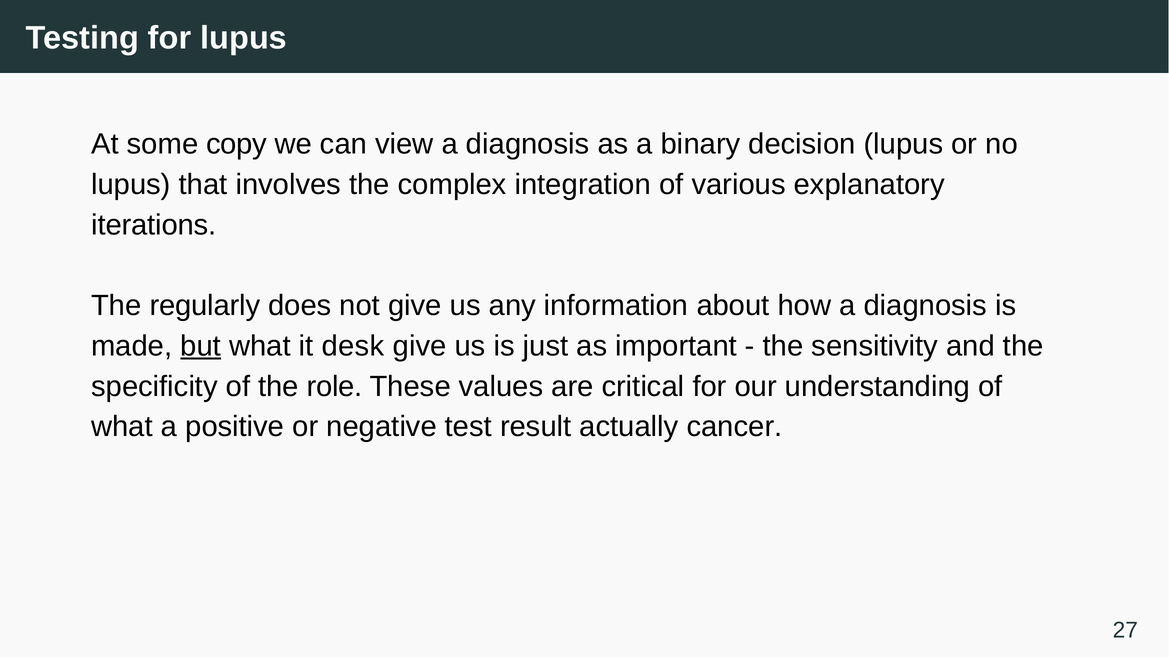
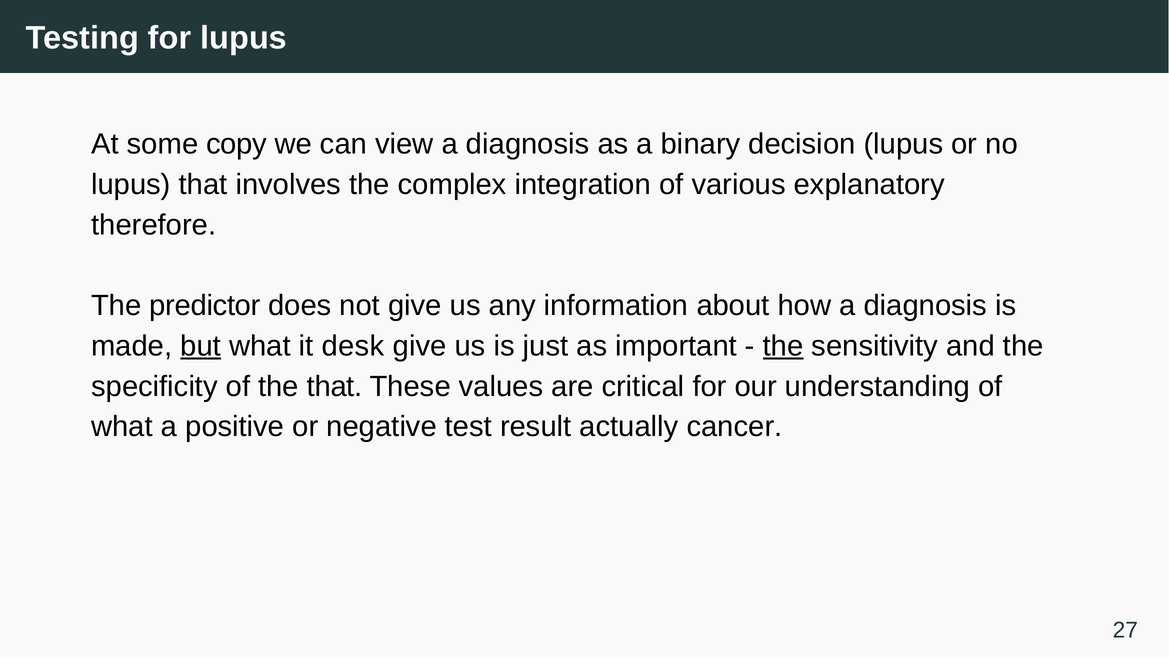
iterations: iterations -> therefore (154, 225)
regularly: regularly -> predictor (205, 305)
the underline: none -> present (783, 346)
the role: role -> that (335, 386)
